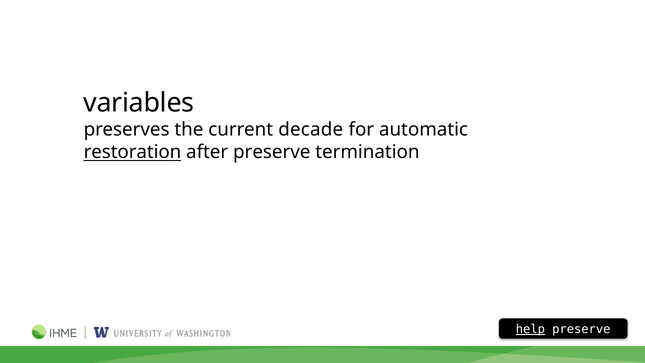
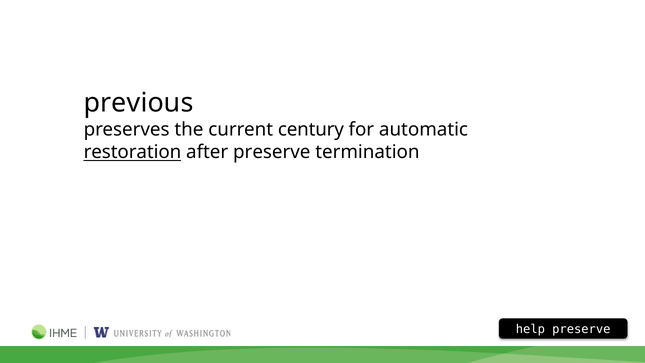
variables: variables -> previous (139, 103)
decade: decade -> century (311, 130)
help underline: present -> none (530, 329)
